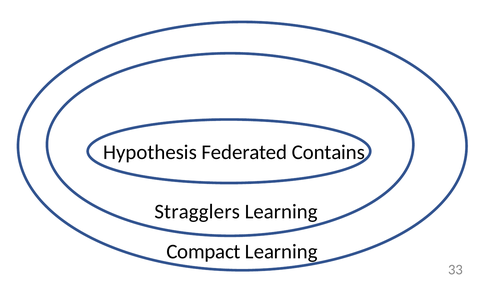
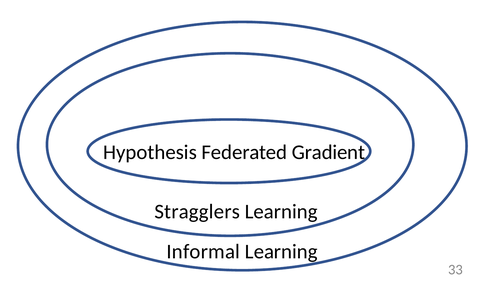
Contains: Contains -> Gradient (328, 152)
Compact: Compact -> Informal (203, 252)
